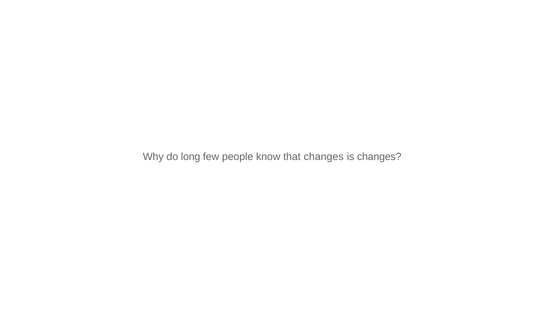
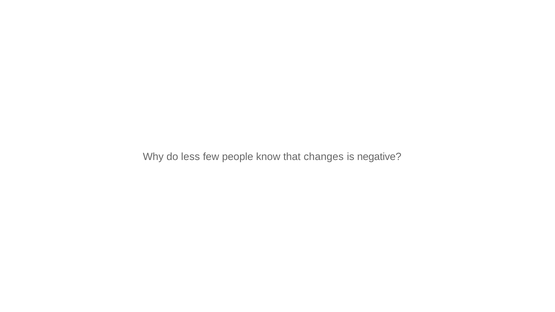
long: long -> less (190, 157)
is changes: changes -> negative (379, 157)
